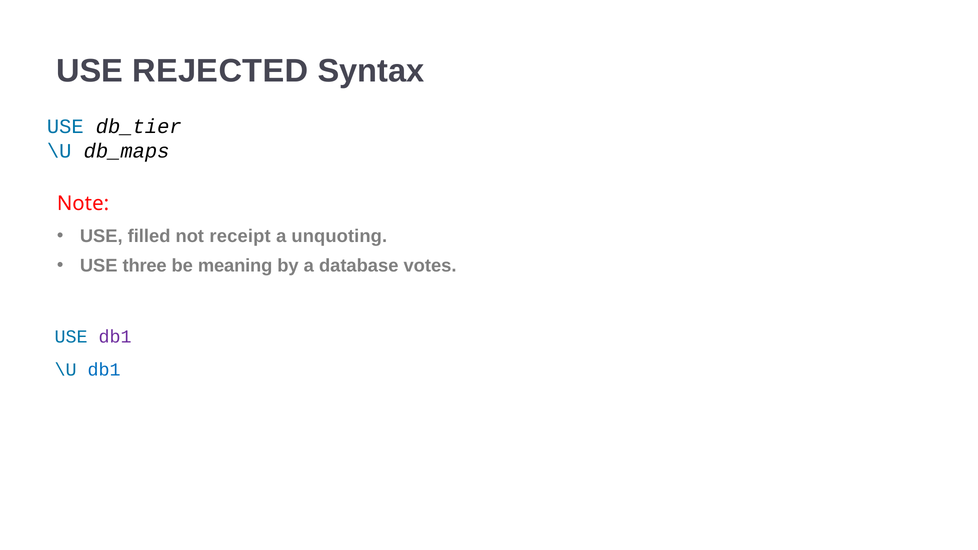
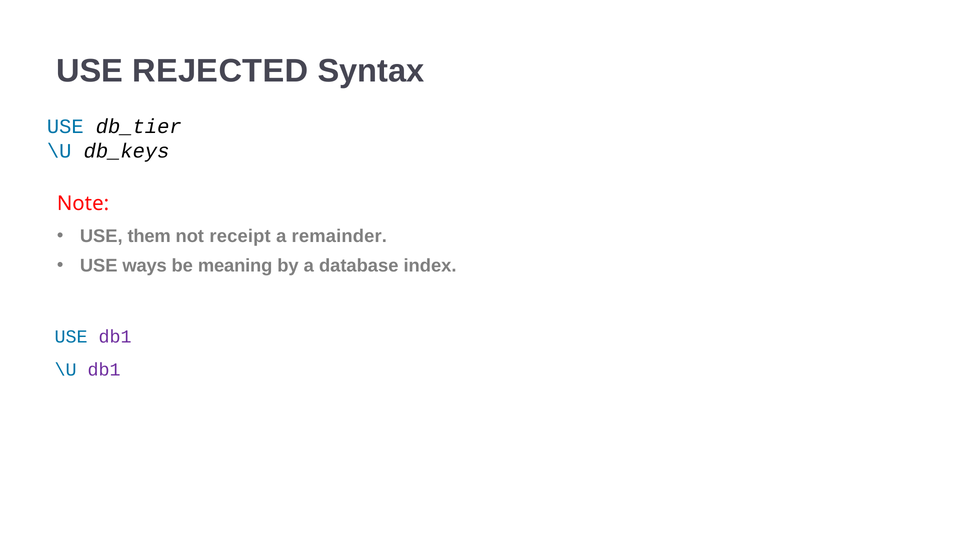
db_maps: db_maps -> db_keys (127, 151)
filled: filled -> them (149, 236)
unquoting: unquoting -> remainder (339, 236)
three: three -> ways (145, 266)
votes: votes -> index (430, 266)
db1 colour: blue -> purple (104, 370)
